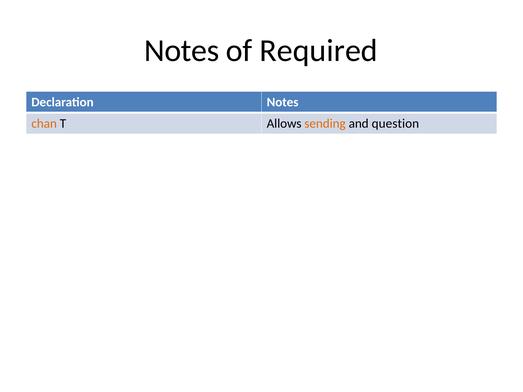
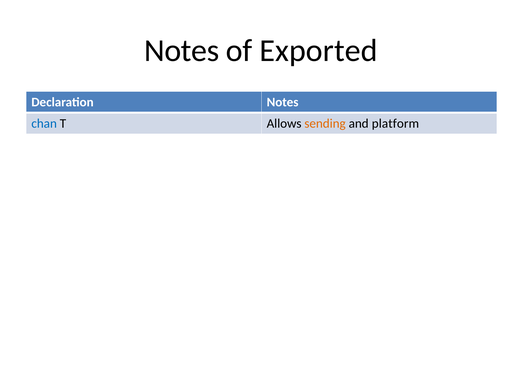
Required: Required -> Exported (319, 51)
chan colour: orange -> blue (44, 123)
question: question -> platform (395, 123)
